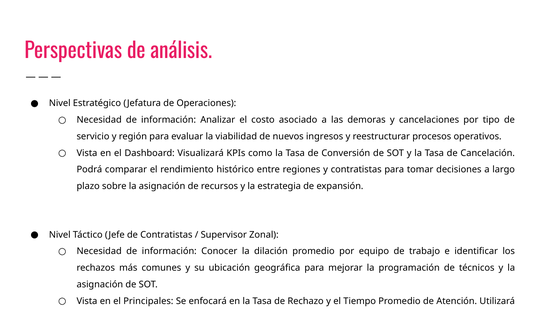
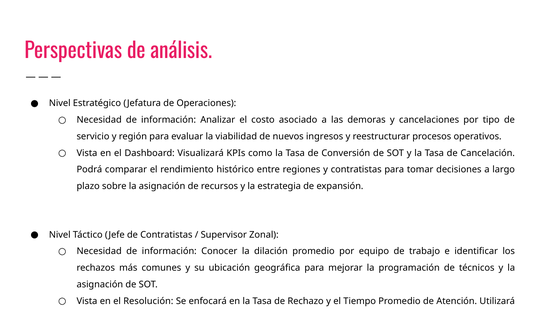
Principales: Principales -> Resolución (148, 301)
